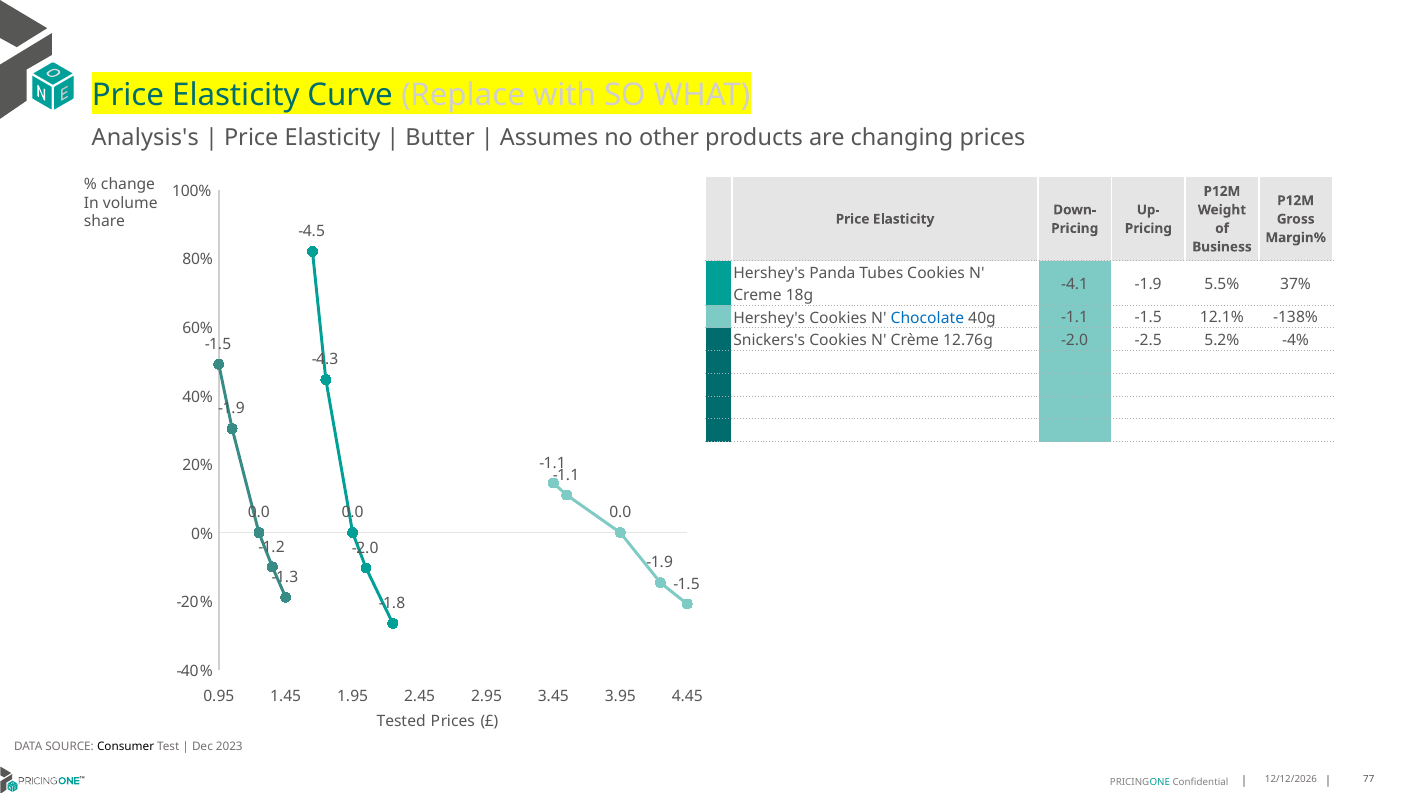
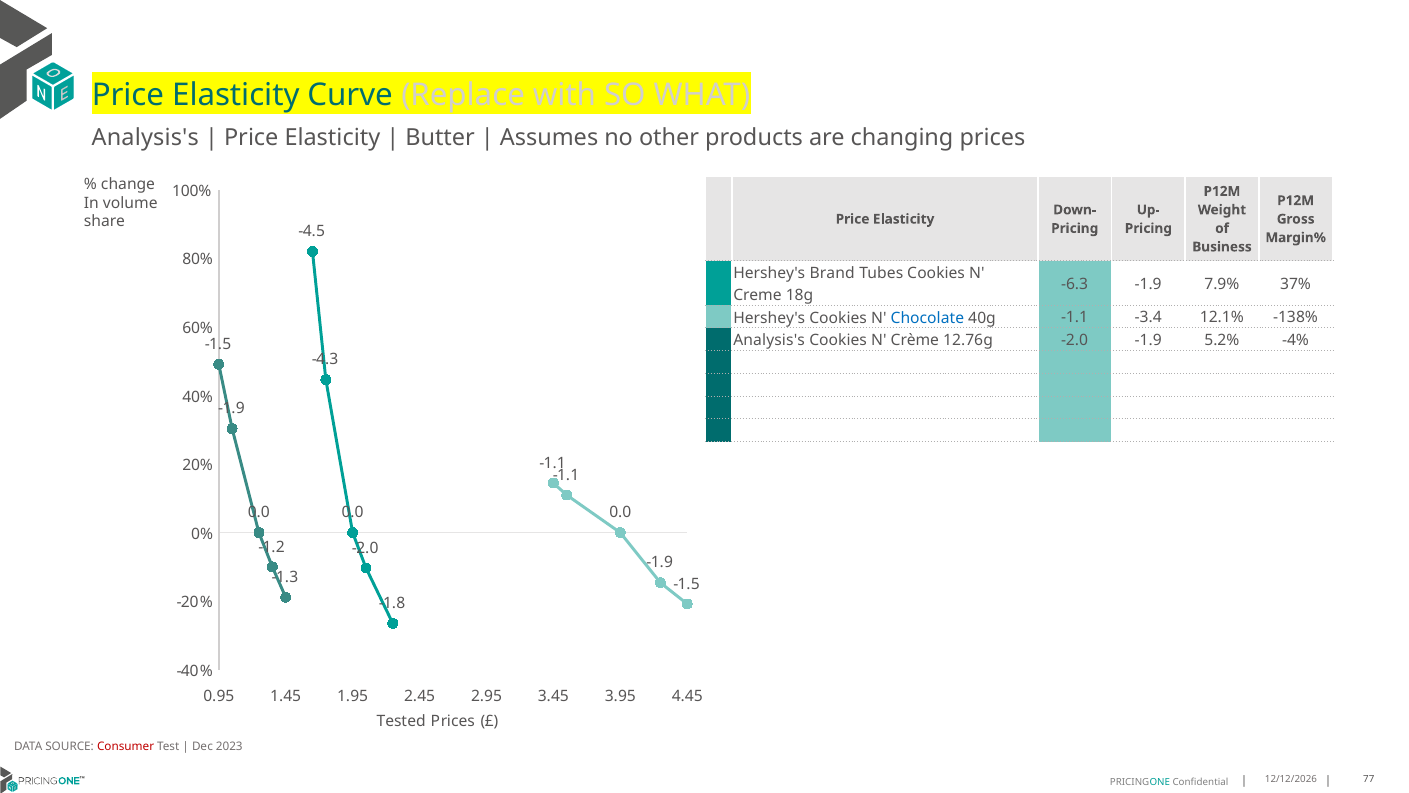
Panda: Panda -> Brand (832, 273)
-4.1: -4.1 -> -6.3 (1075, 284)
5.5%: 5.5% -> 7.9% (1222, 284)
-1.1 -1.5: -1.5 -> -3.4 (1148, 317)
Snickers's: Snickers's -> Analysis's (769, 341)
-2.0 -2.5: -2.5 -> -1.9 (1148, 340)
Consumer colour: black -> red (126, 746)
